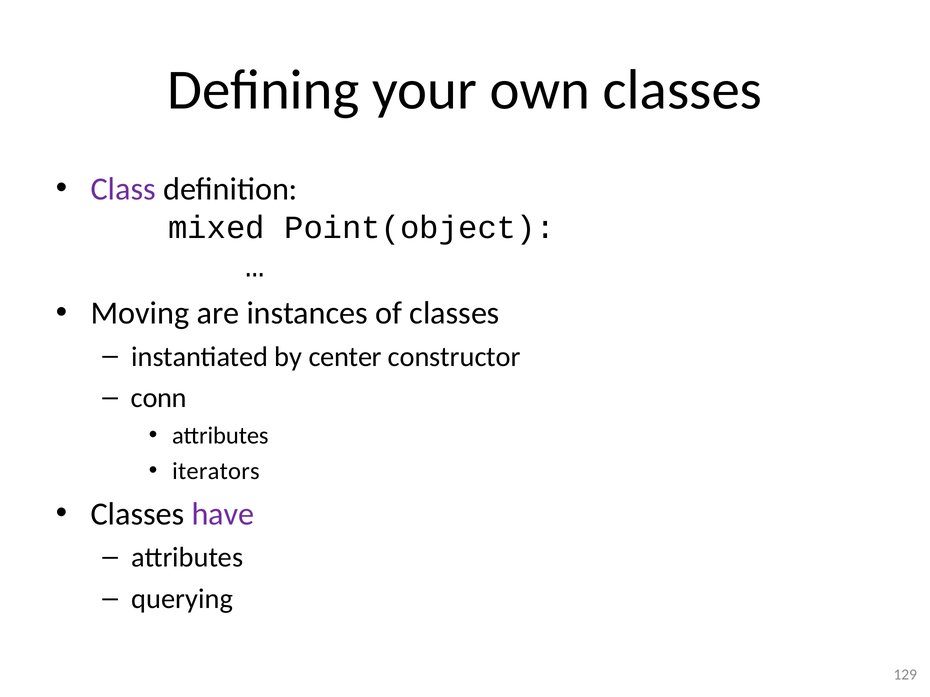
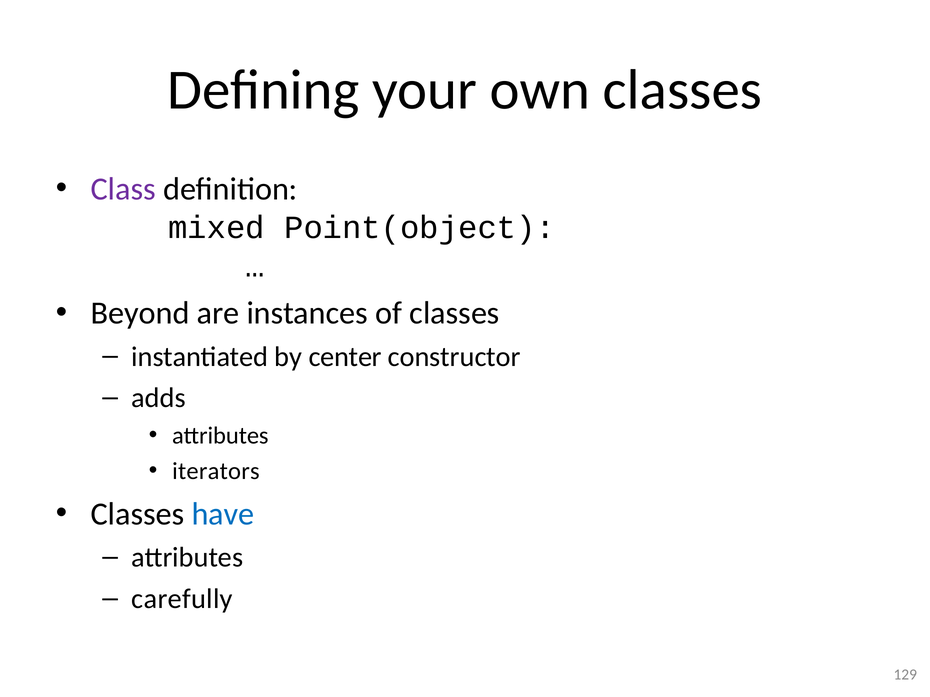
Moving: Moving -> Beyond (140, 314)
conn: conn -> adds (159, 398)
have colour: purple -> blue (223, 514)
querying: querying -> carefully (182, 599)
